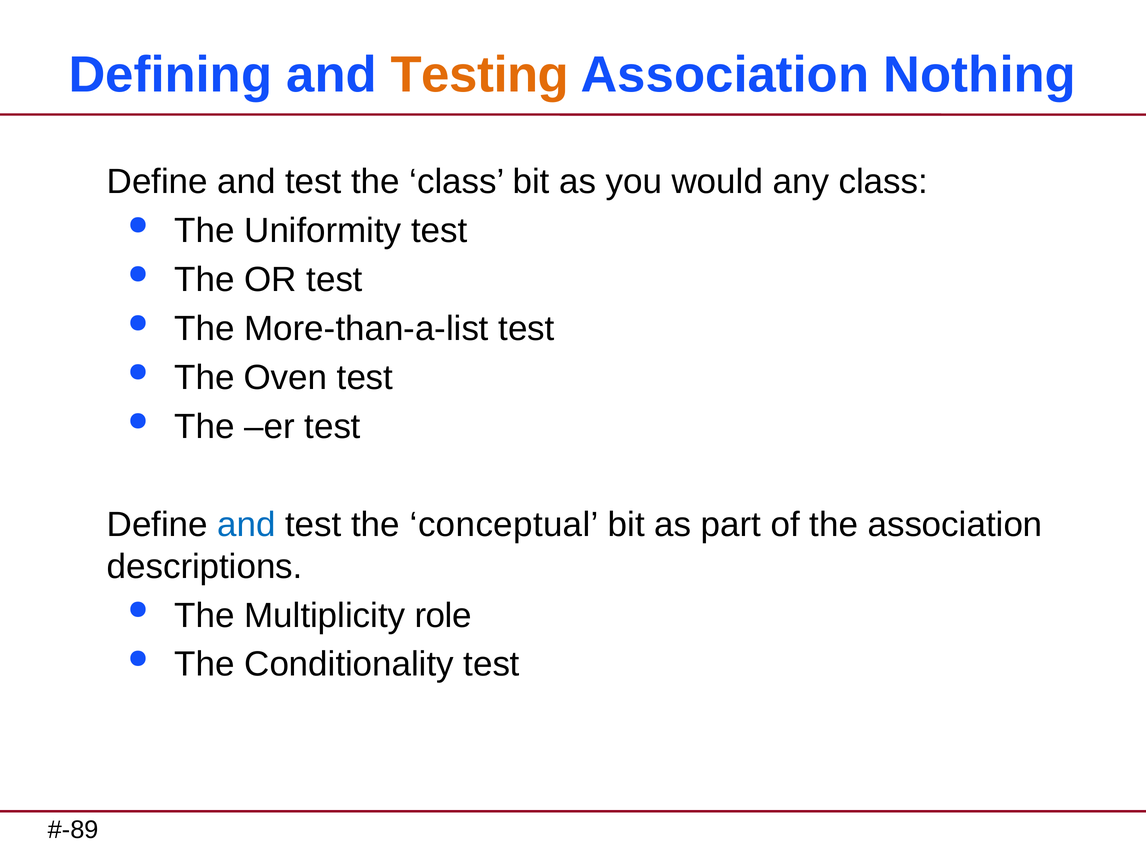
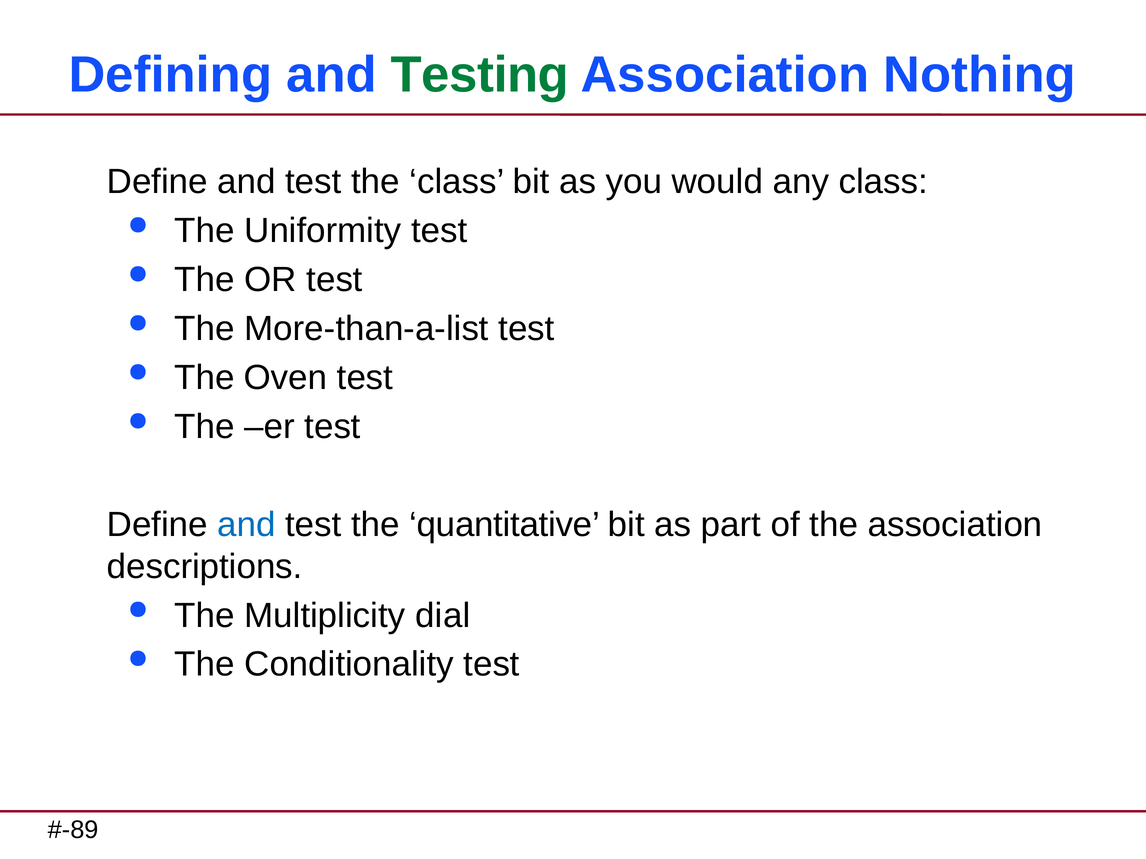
Testing colour: orange -> green (480, 75)
conceptual: conceptual -> quantitative (505, 525)
role: role -> dial (443, 616)
